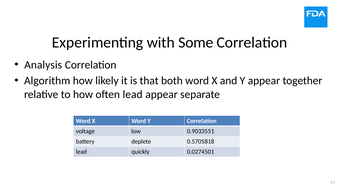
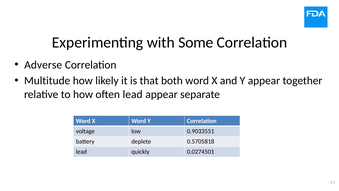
Analysis: Analysis -> Adverse (43, 65)
Algorithm: Algorithm -> Multitude (47, 81)
